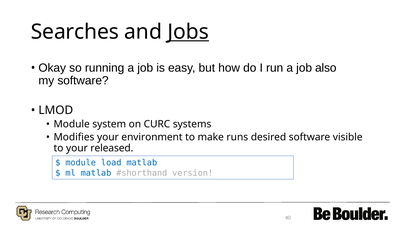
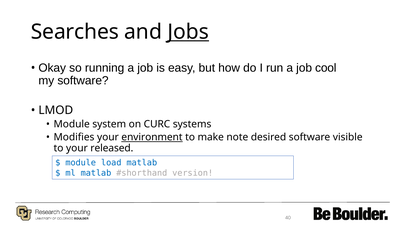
also: also -> cool (326, 68)
environment underline: none -> present (152, 137)
runs: runs -> note (237, 137)
